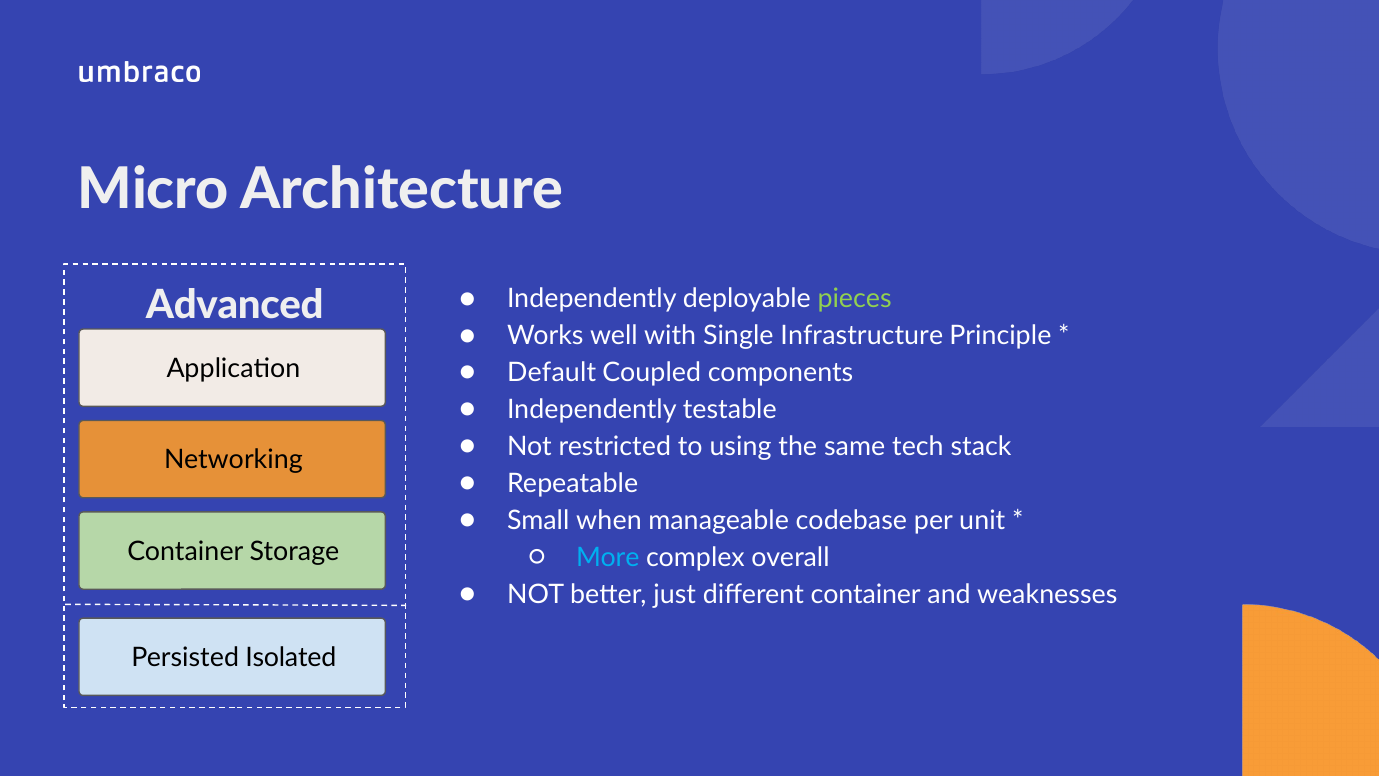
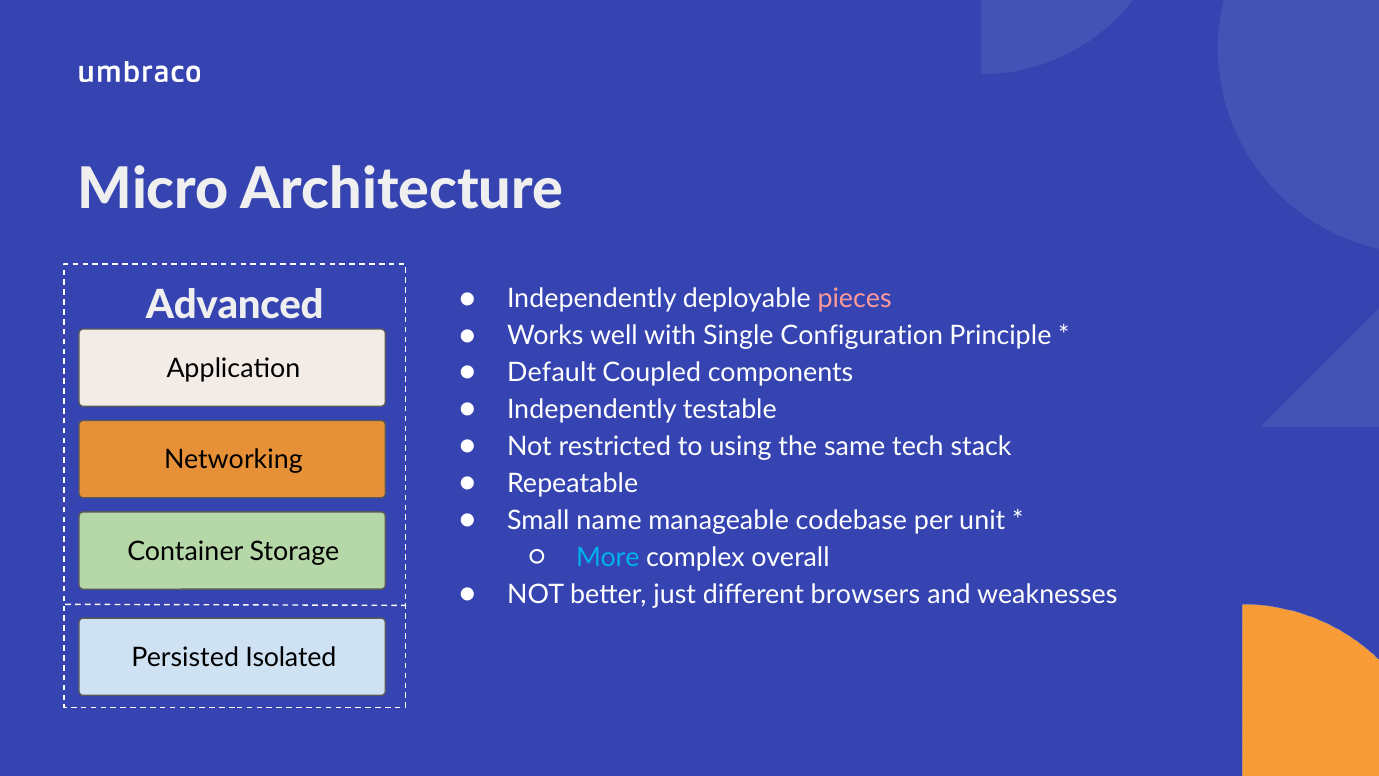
pieces colour: light green -> pink (855, 298)
Infrastructure: Infrastructure -> Configuration (862, 335)
when: when -> name (609, 520)
different container: container -> browsers (865, 594)
